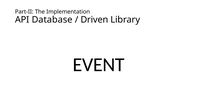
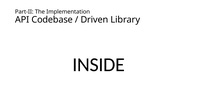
Database: Database -> Codebase (52, 20)
EVENT: EVENT -> INSIDE (99, 65)
